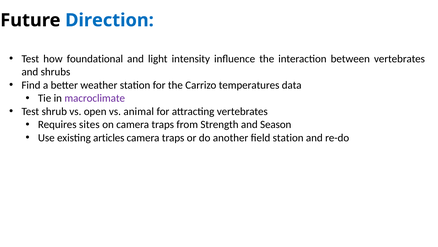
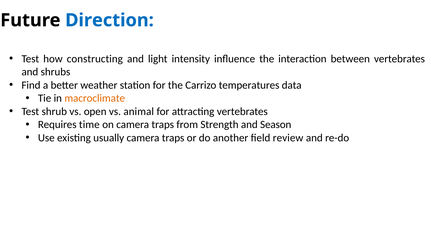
foundational: foundational -> constructing (95, 59)
macroclimate colour: purple -> orange (95, 98)
sites: sites -> time (89, 124)
articles: articles -> usually (109, 137)
field station: station -> review (288, 137)
